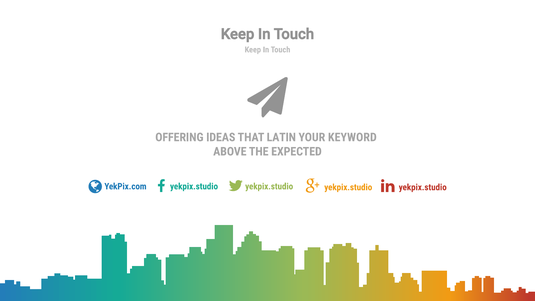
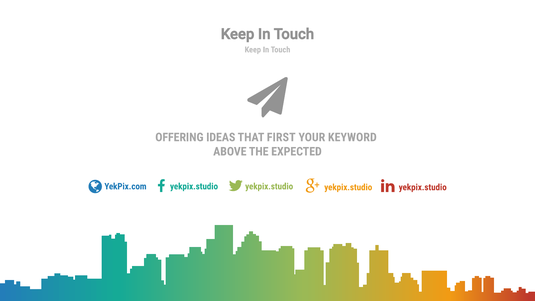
LATIN: LATIN -> FIRST (281, 137)
